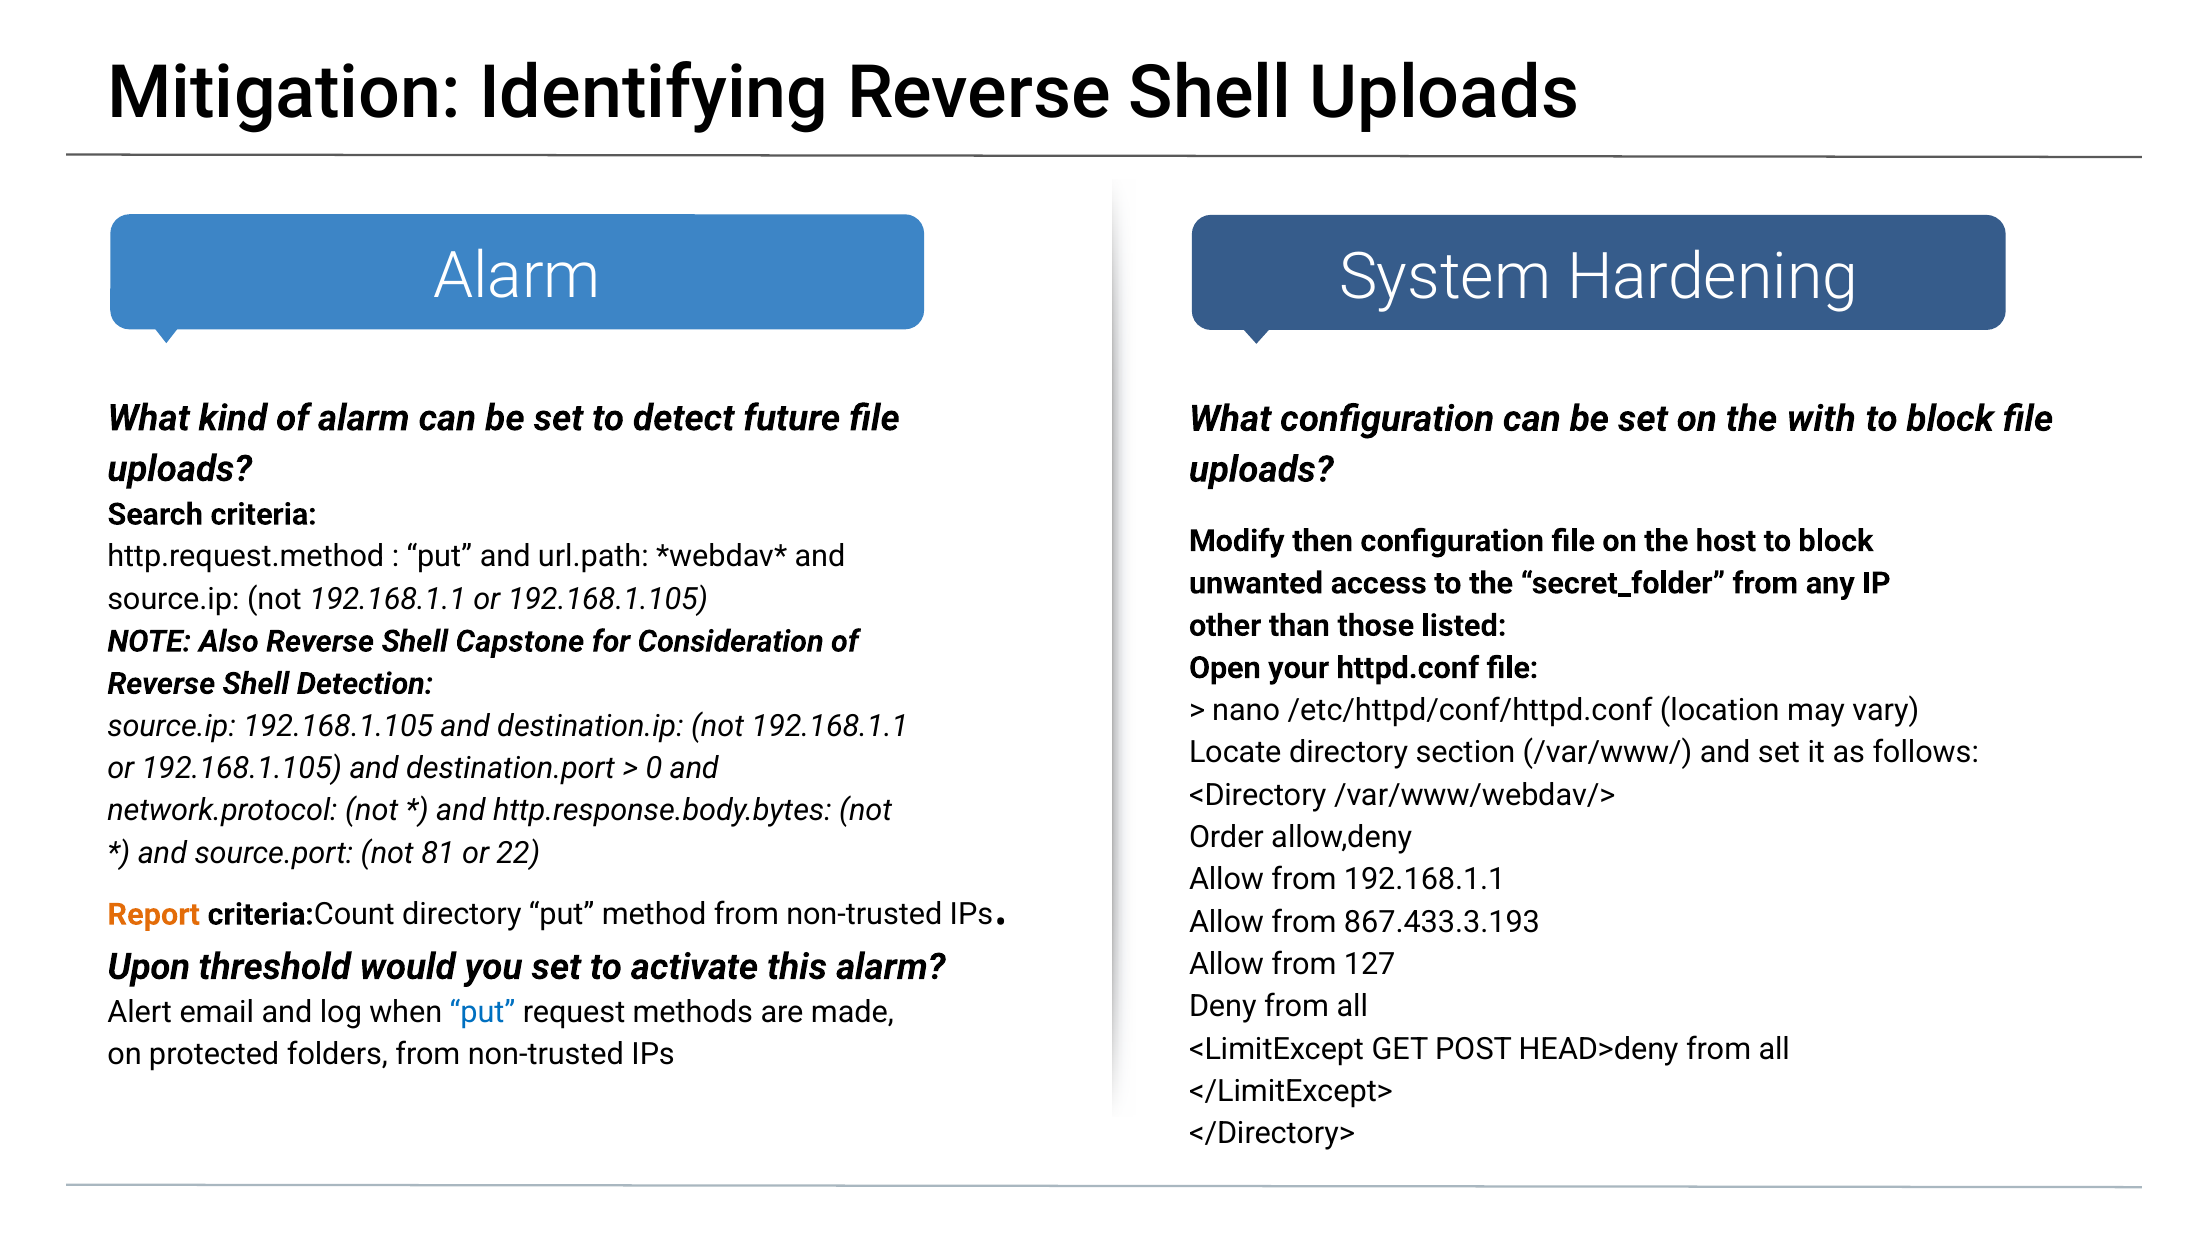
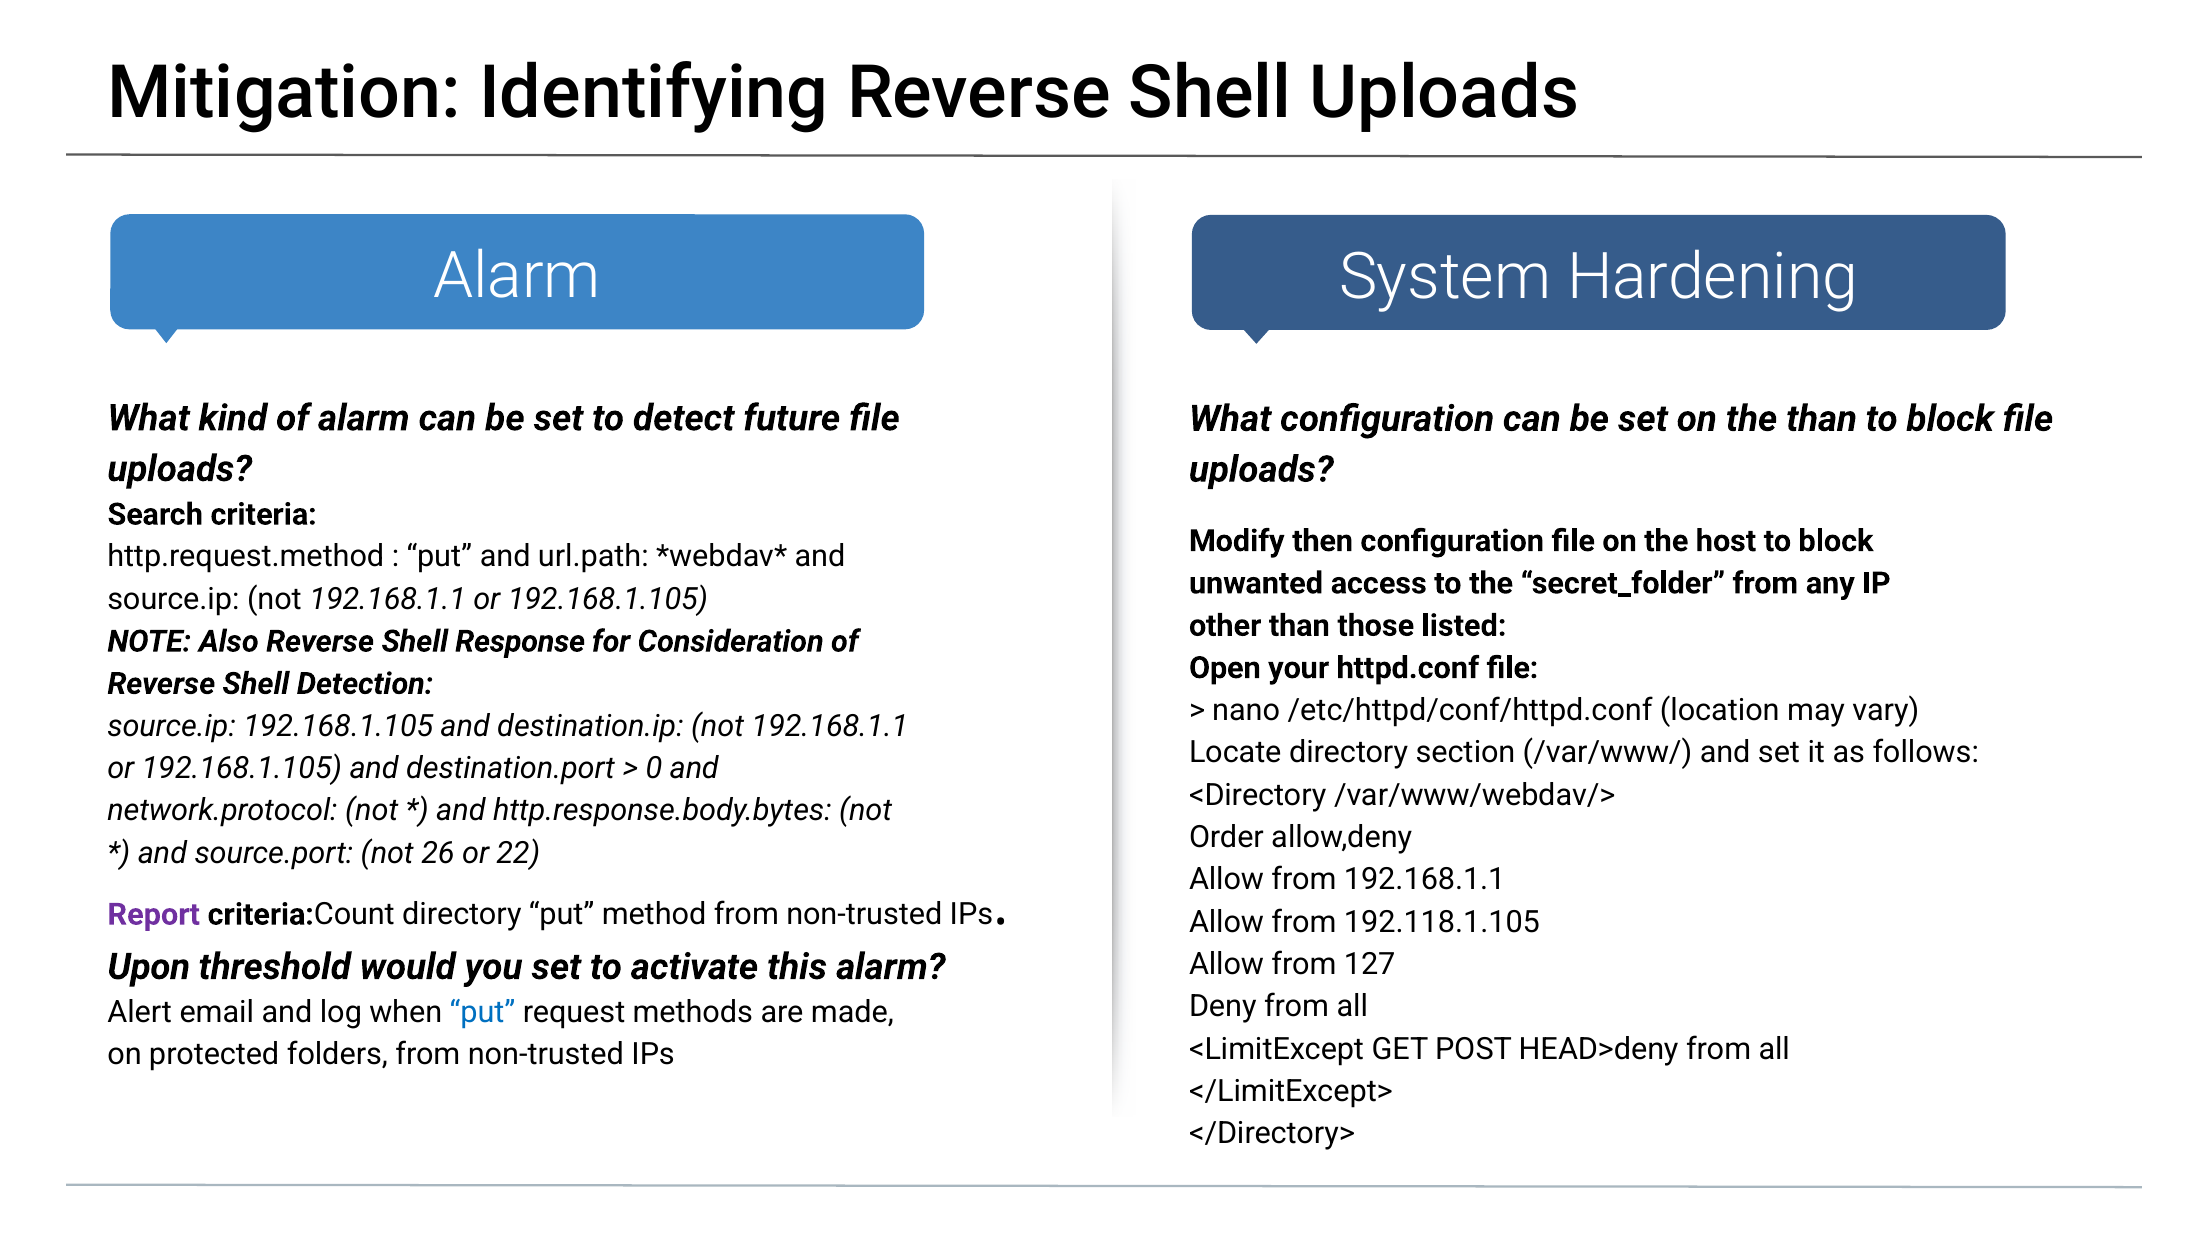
the with: with -> than (1822, 419)
Capstone: Capstone -> Response (520, 641)
81: 81 -> 26 (438, 853)
Report colour: orange -> purple (154, 915)
867.433.3.193: 867.433.3.193 -> 192.118.1.105 (1442, 922)
